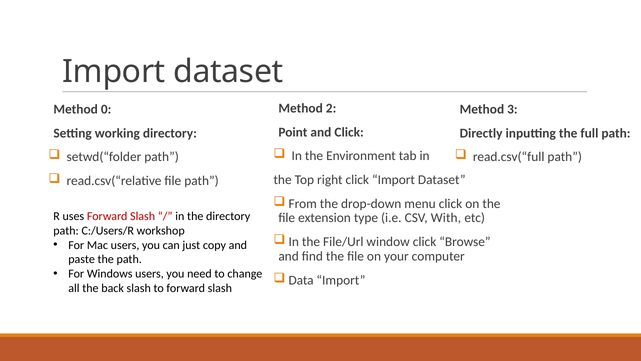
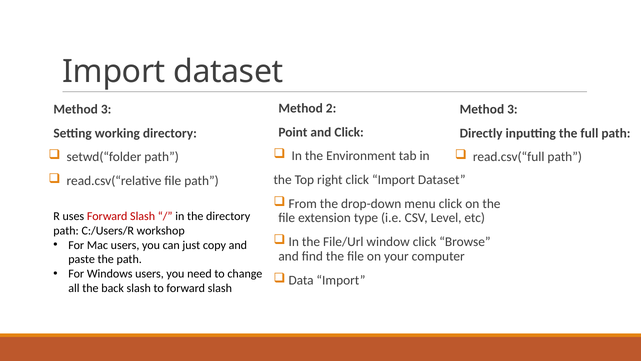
0: 0 -> 3 (106, 109)
With: With -> Level (446, 218)
